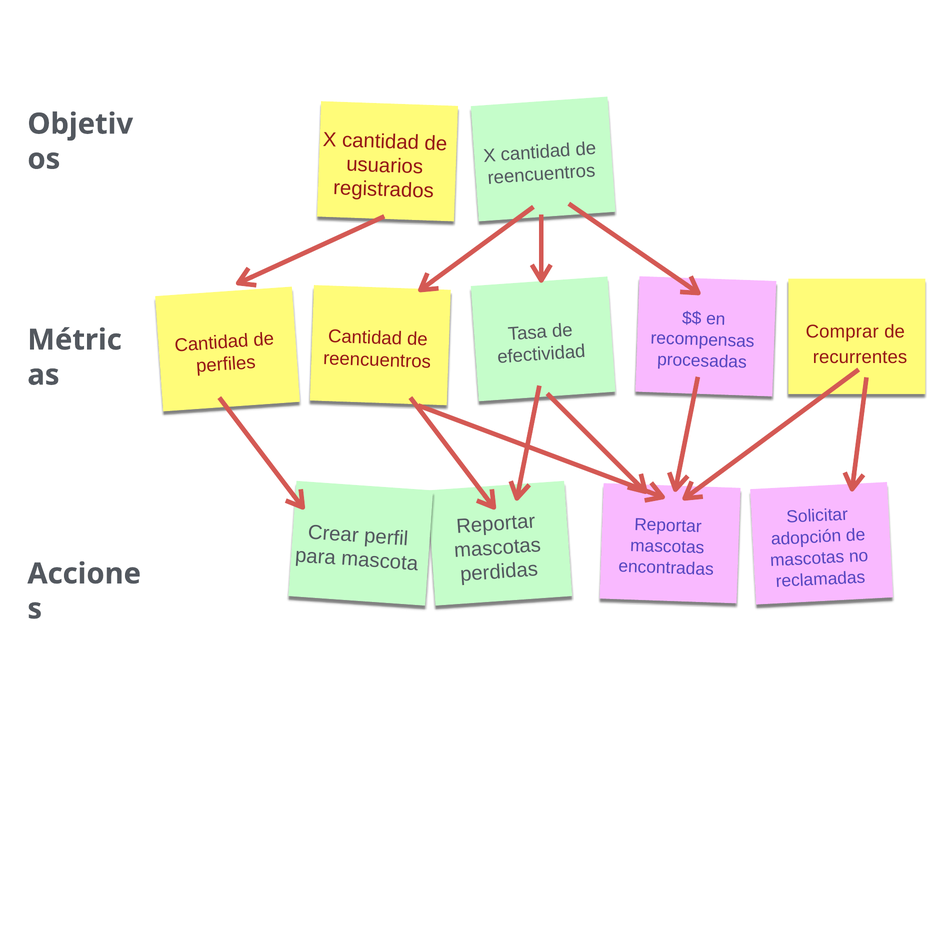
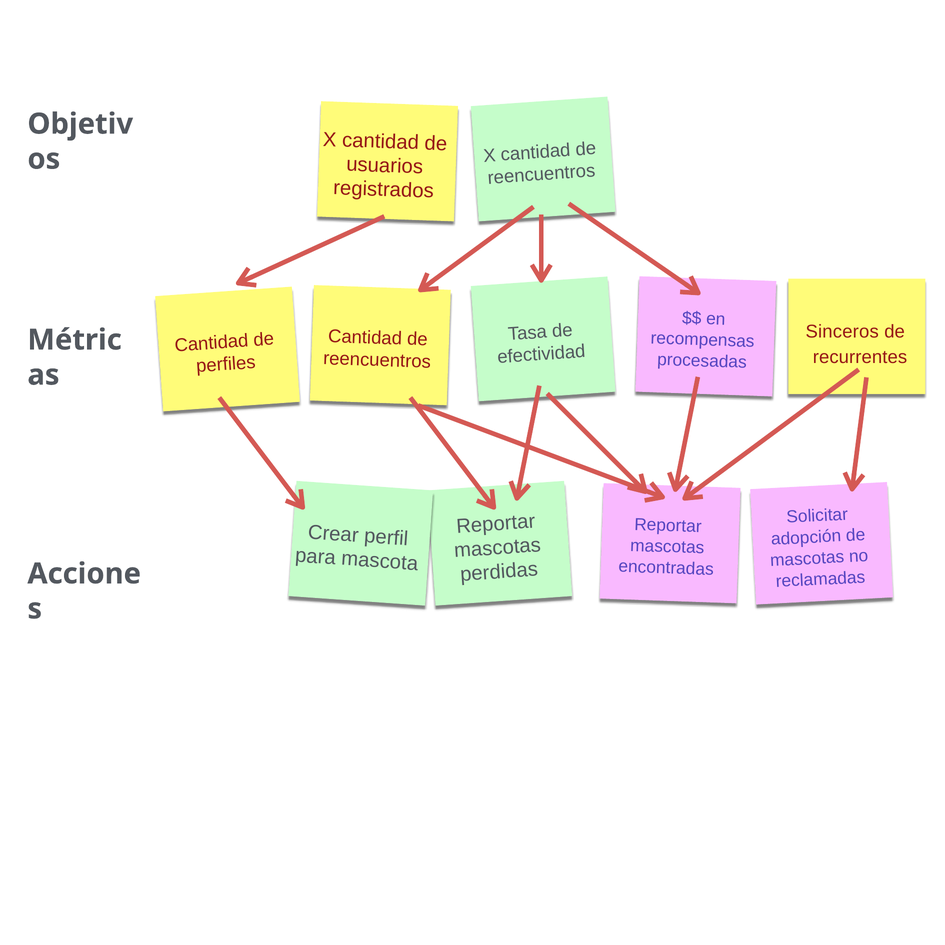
Comprar: Comprar -> Sinceros (842, 332)
